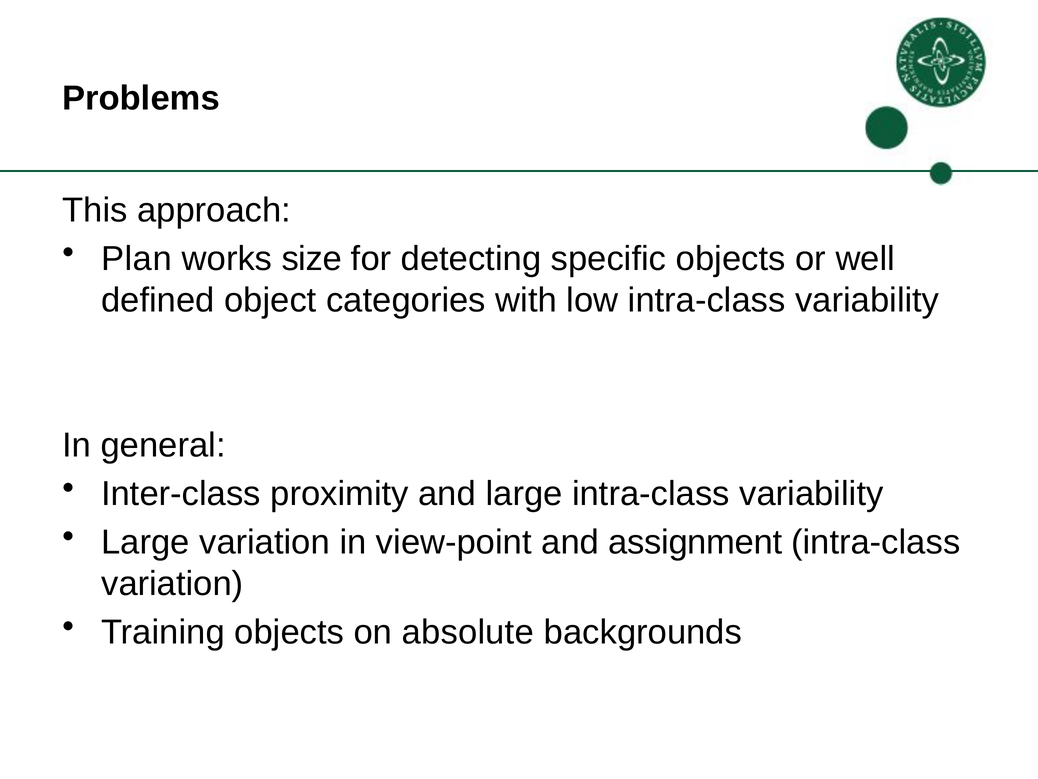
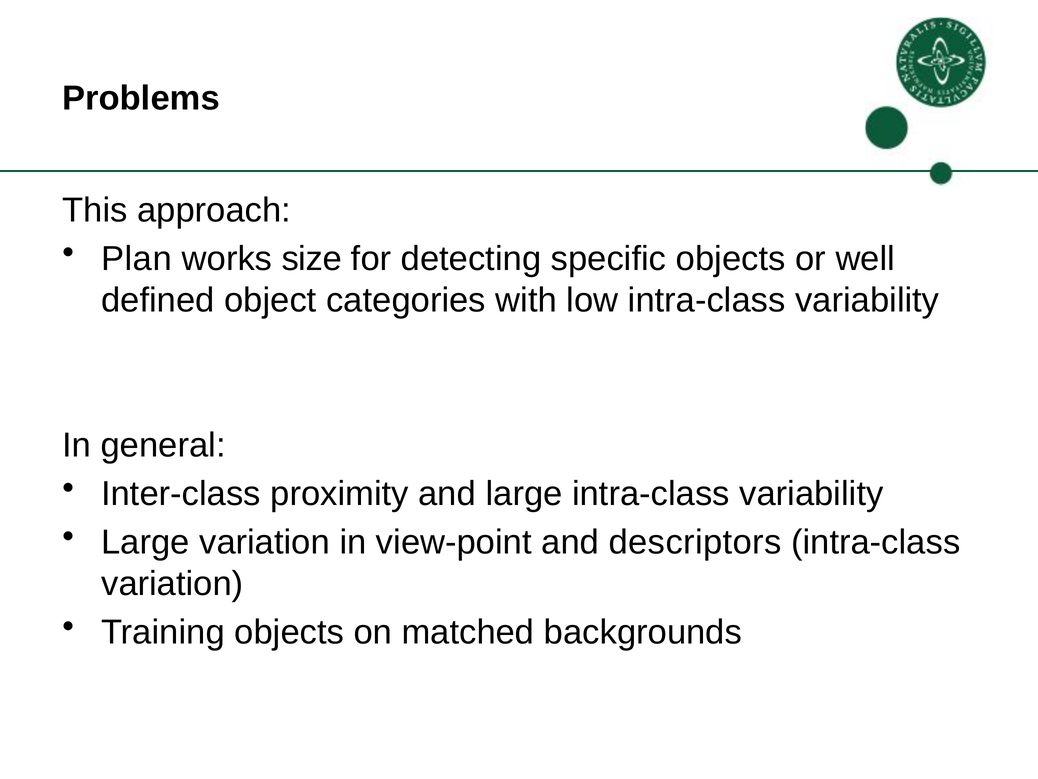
assignment: assignment -> descriptors (695, 542)
absolute: absolute -> matched (468, 632)
